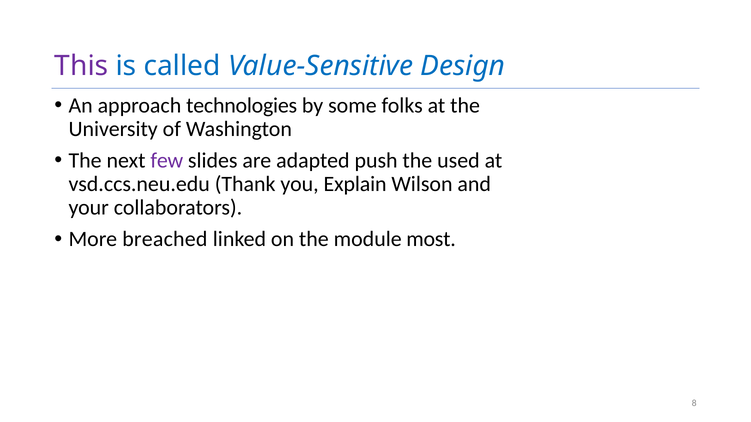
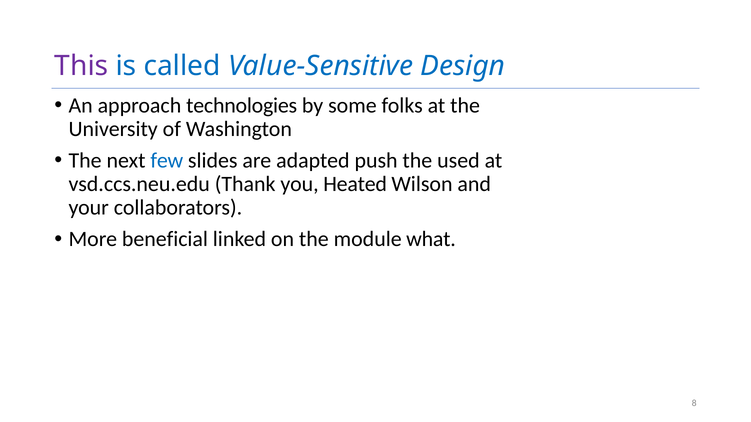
few colour: purple -> blue (167, 161)
Explain: Explain -> Heated (355, 184)
breached: breached -> beneficial (165, 239)
most: most -> what (431, 239)
